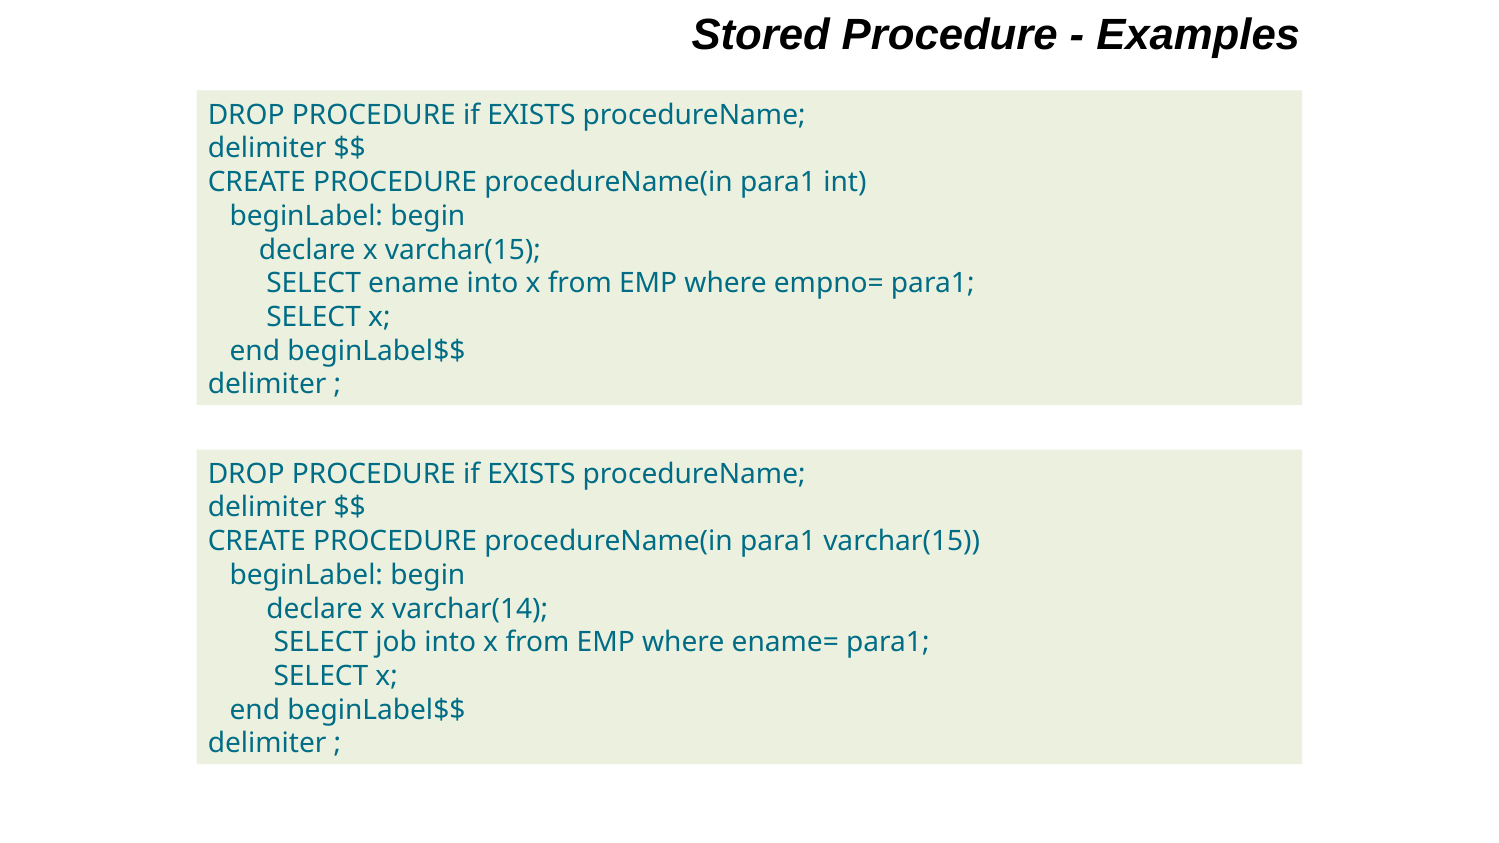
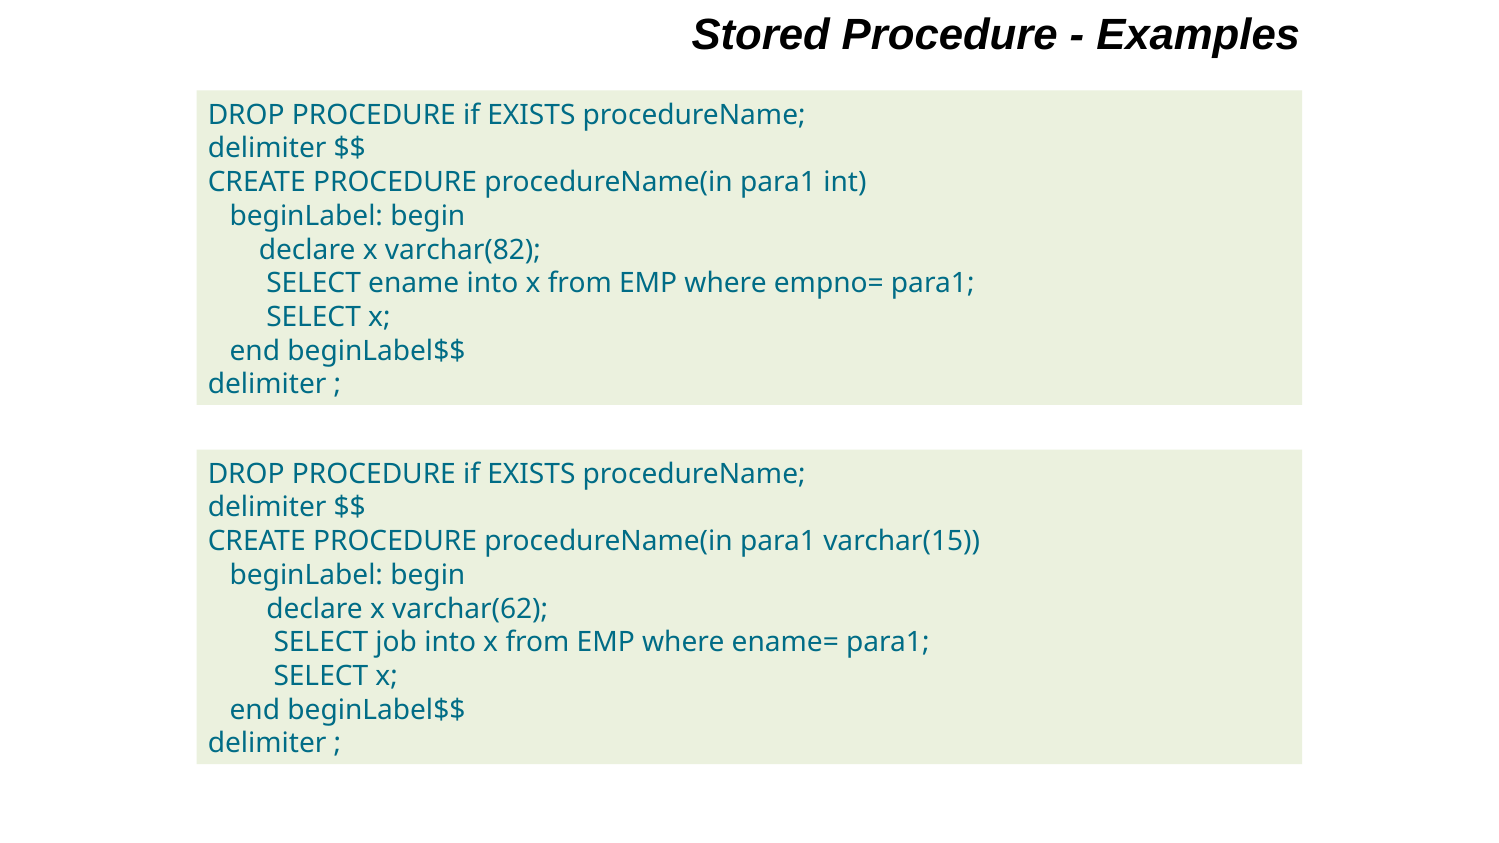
x varchar(15: varchar(15 -> varchar(82 (463, 250)
varchar(14: varchar(14 -> varchar(62 (470, 609)
